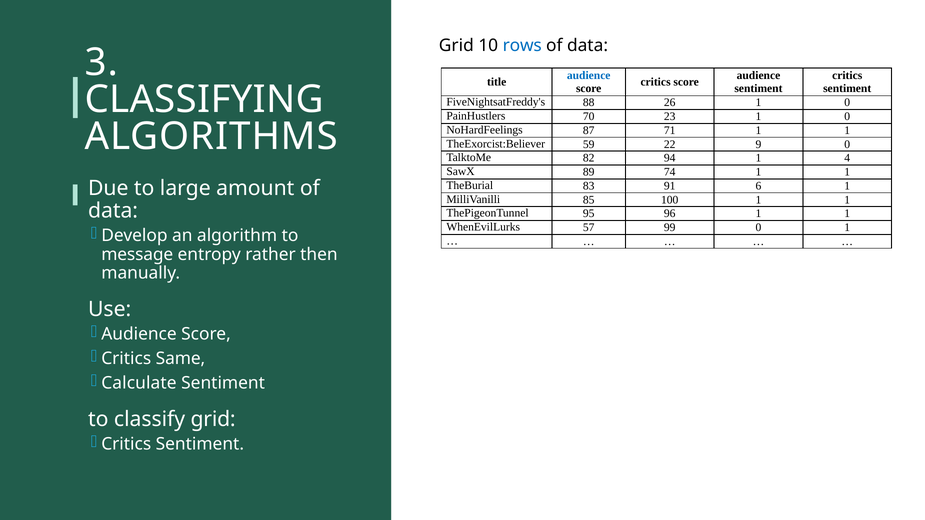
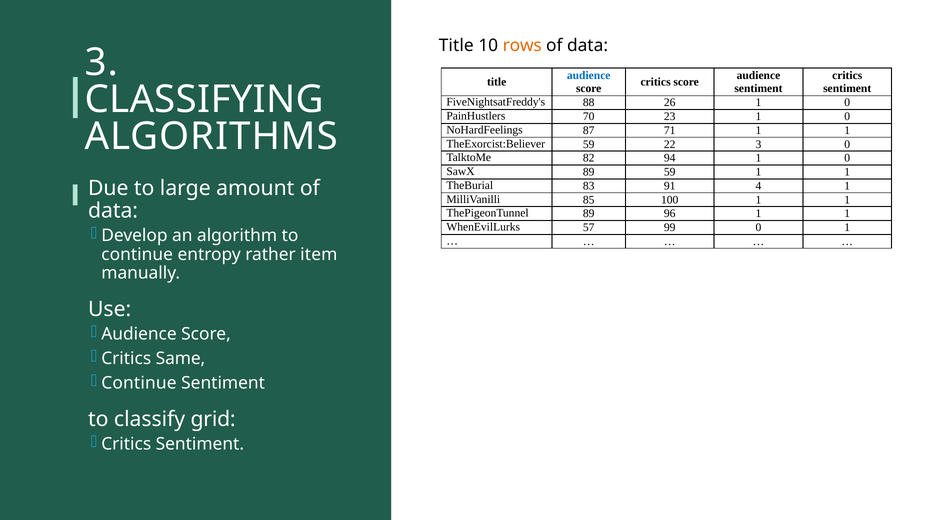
Grid: Grid -> Title (456, 46)
rows colour: blue -> orange (522, 46)
22 9: 9 -> 3 (758, 144)
94 1 4: 4 -> 0 (847, 158)
89 74: 74 -> 59 (670, 172)
6: 6 -> 4 (758, 186)
ThePigeonTunnel 95: 95 -> 89 (589, 214)
message: message -> continue (137, 255)
then: then -> item (319, 255)
Calculate: Calculate -> Continue (139, 383)
